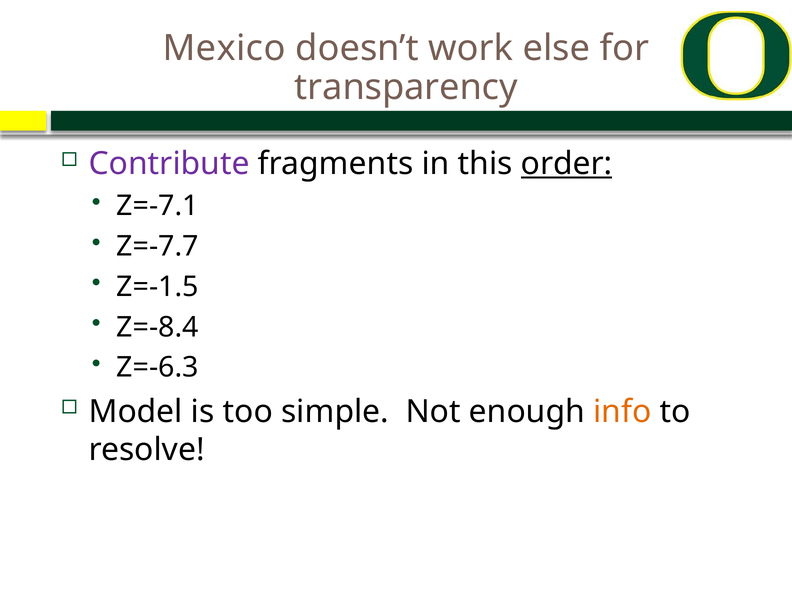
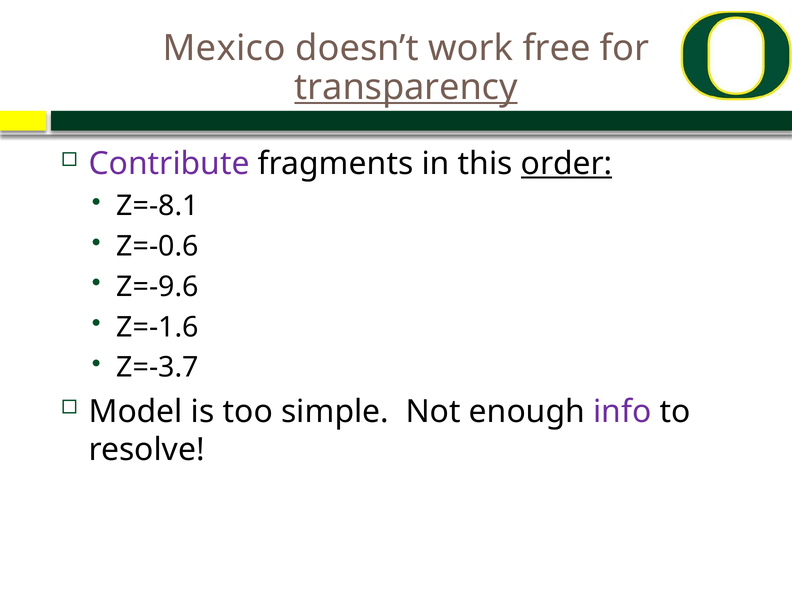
else: else -> free (557, 48)
transparency underline: none -> present (406, 87)
Z=-7.1: Z=-7.1 -> Z=-8.1 (158, 206)
Z=-7.7: Z=-7.7 -> Z=-0.6 (158, 246)
Z=-1.5: Z=-1.5 -> Z=-9.6 (158, 287)
Z=-8.4: Z=-8.4 -> Z=-1.6 (158, 327)
Z=-6.3: Z=-6.3 -> Z=-3.7 (158, 367)
info colour: orange -> purple (622, 412)
